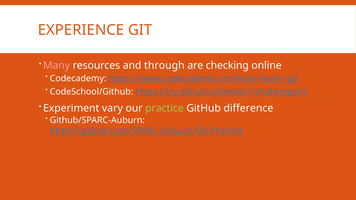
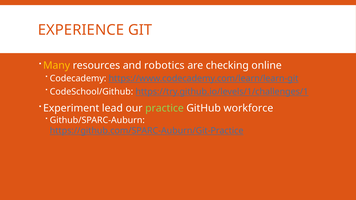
Many colour: pink -> yellow (57, 66)
through: through -> robotics (164, 66)
vary: vary -> lead (112, 108)
difference: difference -> workforce (248, 108)
